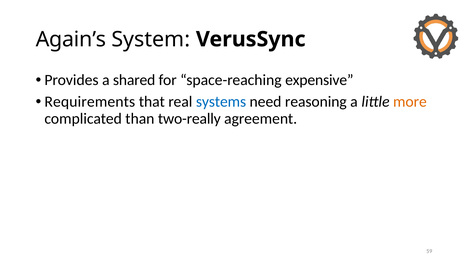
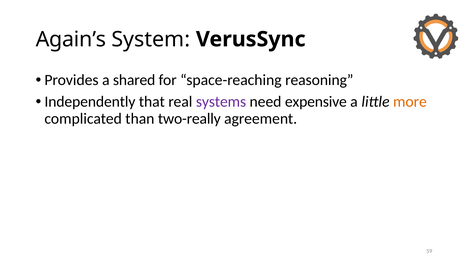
expensive: expensive -> reasoning (319, 80)
Requirements: Requirements -> Independently (90, 102)
systems colour: blue -> purple (221, 102)
reasoning: reasoning -> expensive (316, 102)
